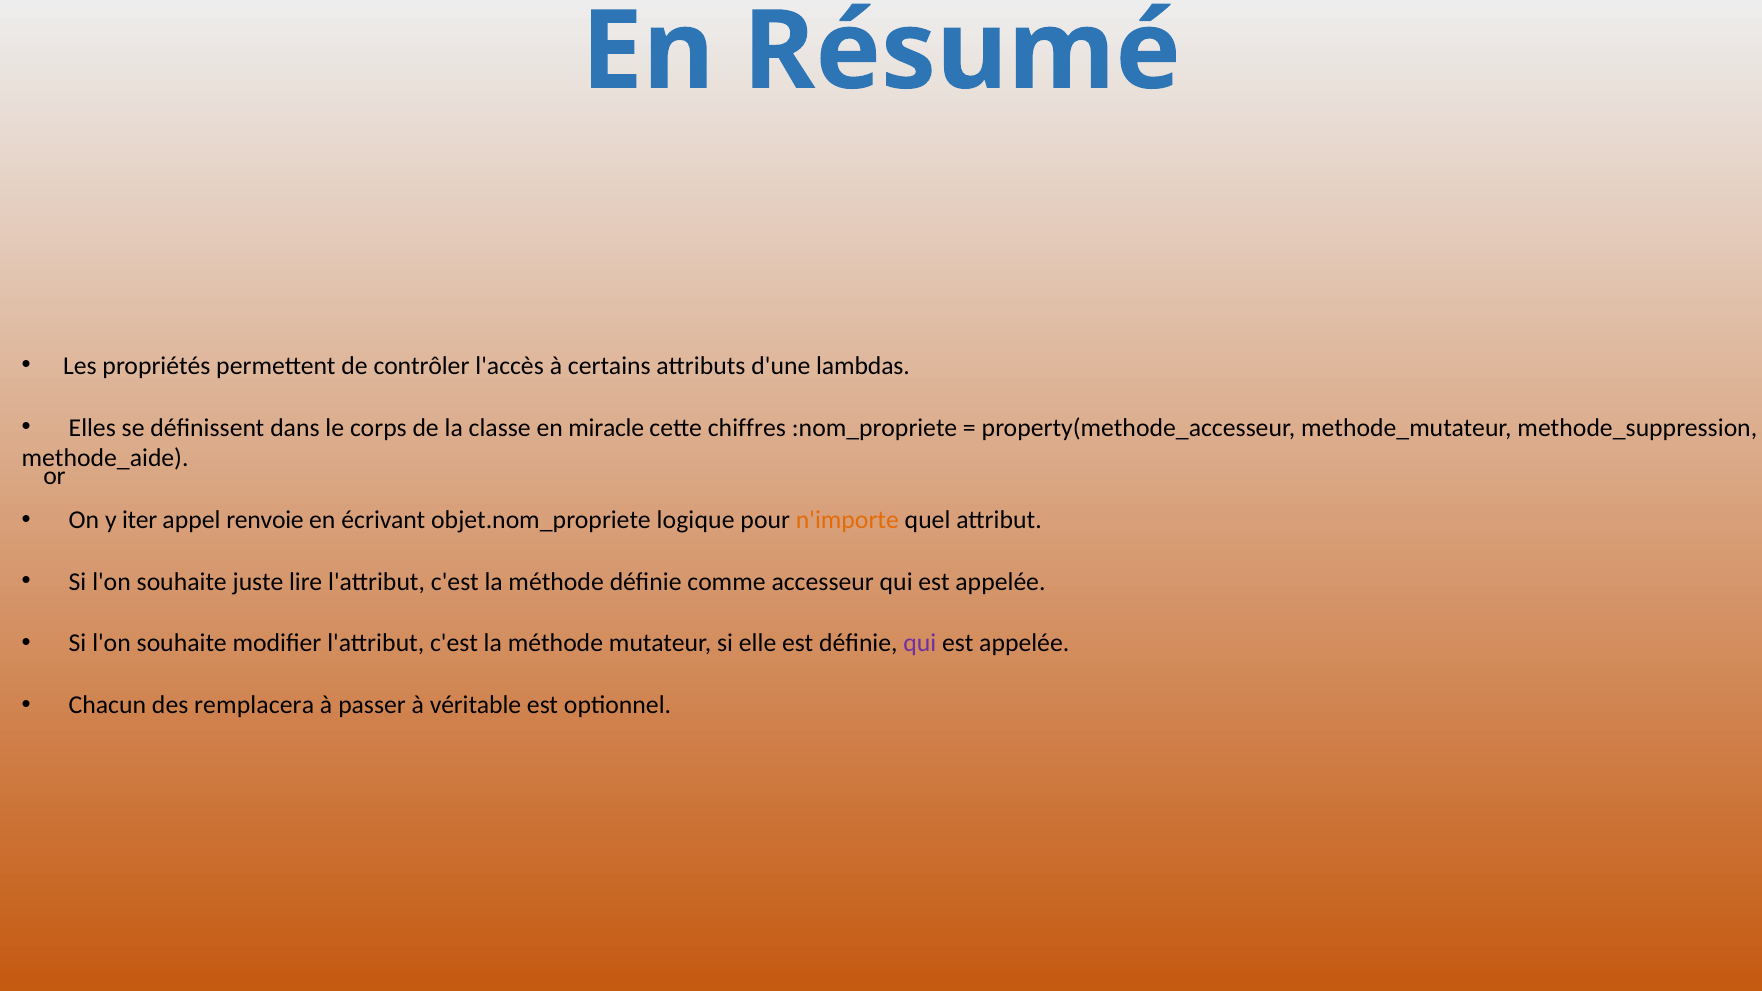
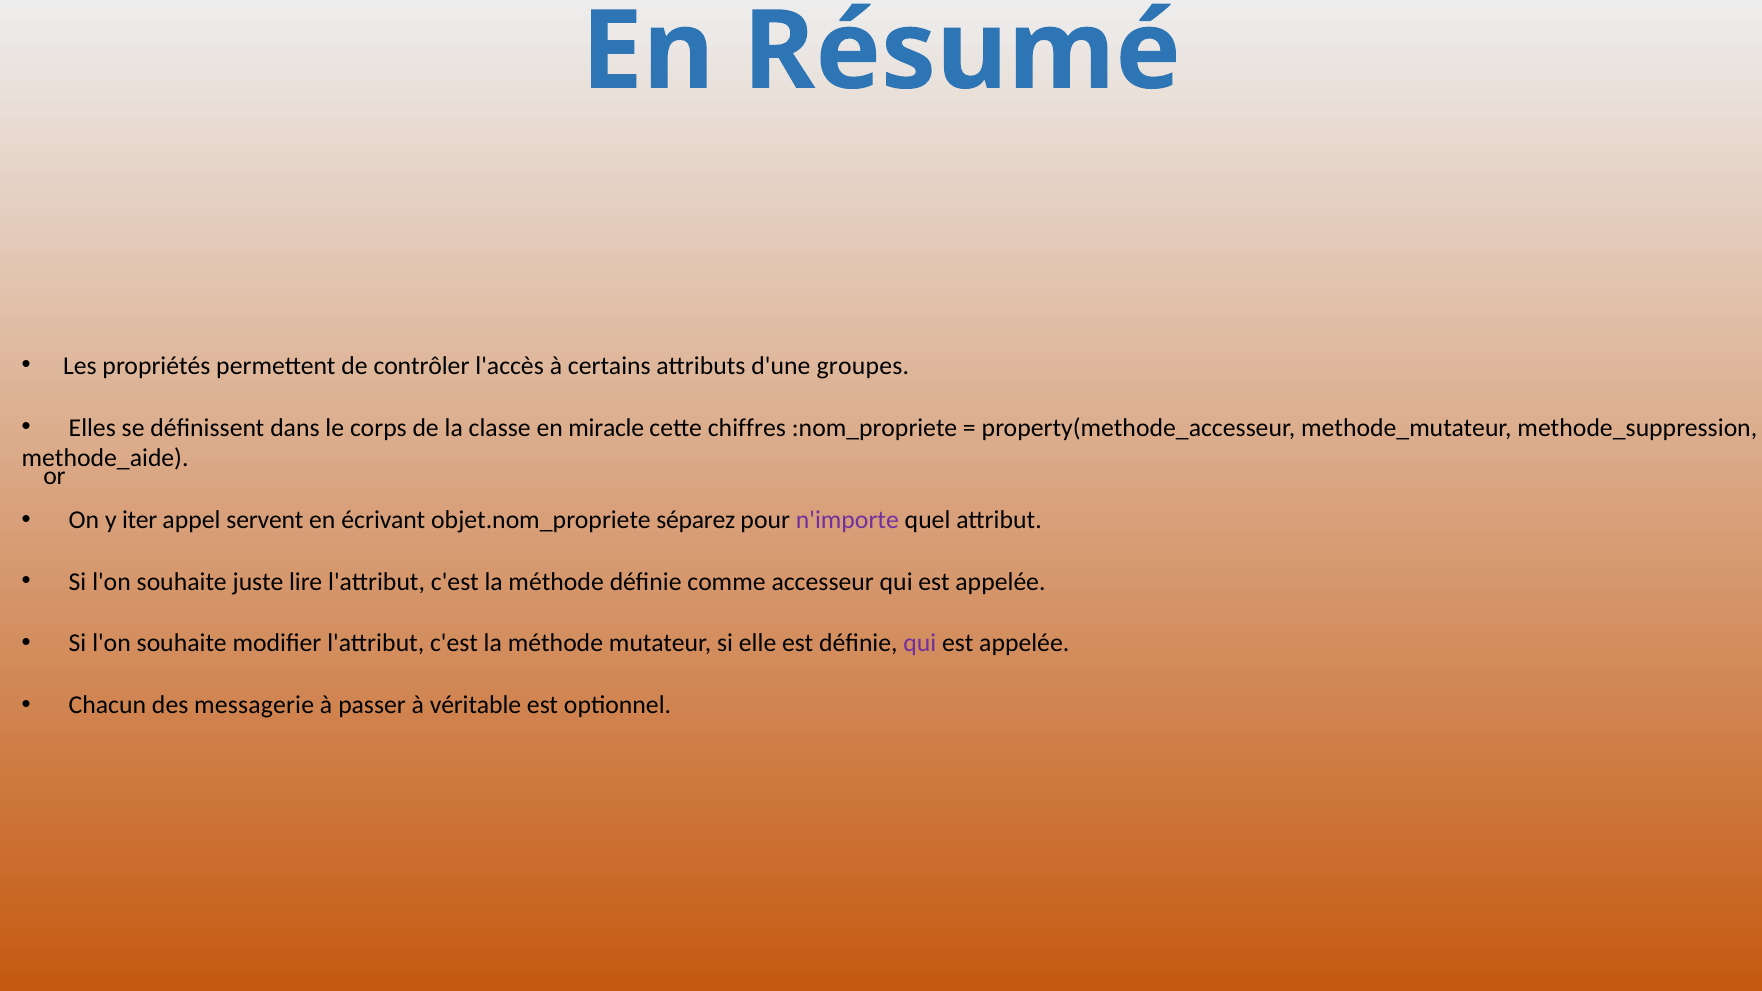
lambdas: lambdas -> groupes (863, 366)
renvoie: renvoie -> servent (265, 520)
logique: logique -> séparez (696, 520)
n'importe colour: orange -> purple (847, 520)
remplacera: remplacera -> messagerie (254, 705)
